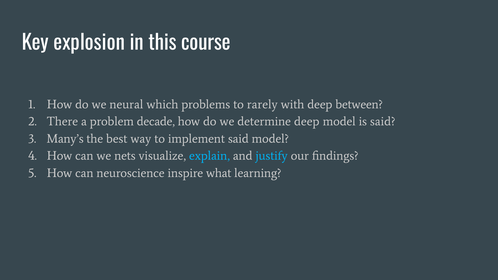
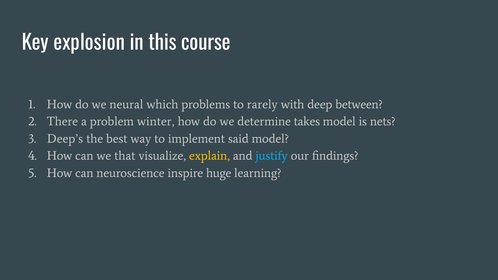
decade: decade -> winter (156, 121)
determine deep: deep -> takes (307, 121)
is said: said -> nets (383, 121)
Many’s: Many’s -> Deep’s (65, 139)
nets: nets -> that (125, 156)
explain colour: light blue -> yellow (209, 156)
what: what -> huge (219, 173)
